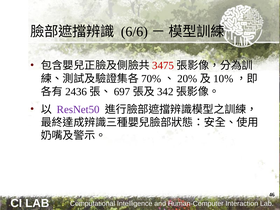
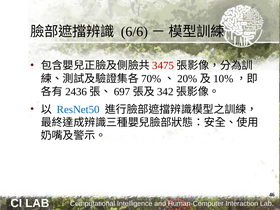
ResNet50 colour: purple -> blue (78, 109)
